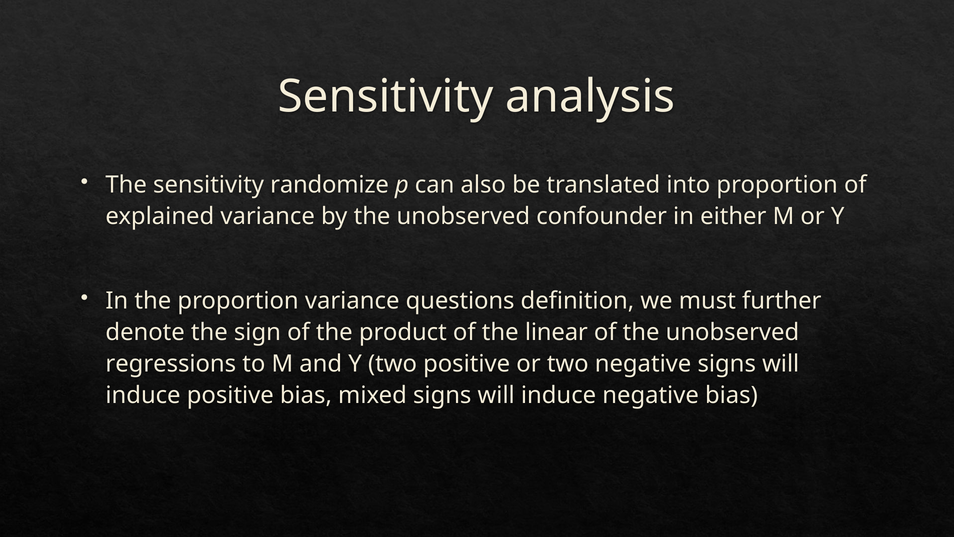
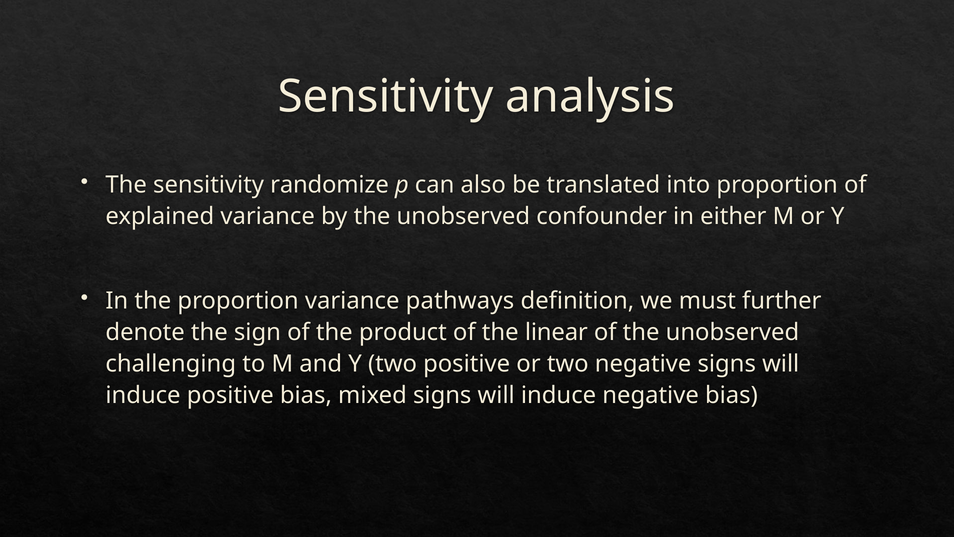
questions: questions -> pathways (460, 301)
regressions: regressions -> challenging (171, 364)
